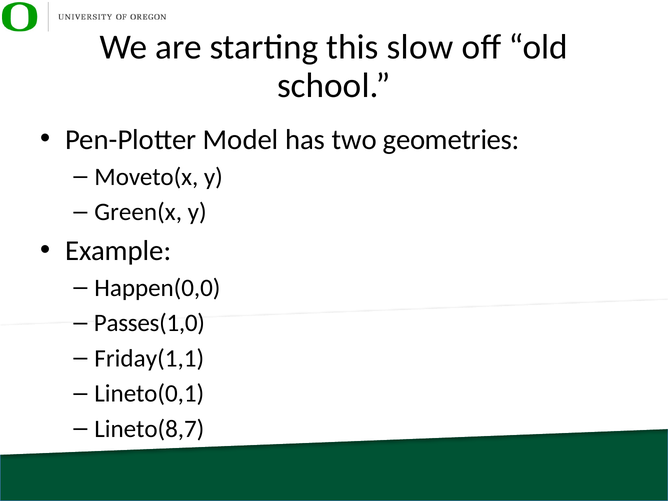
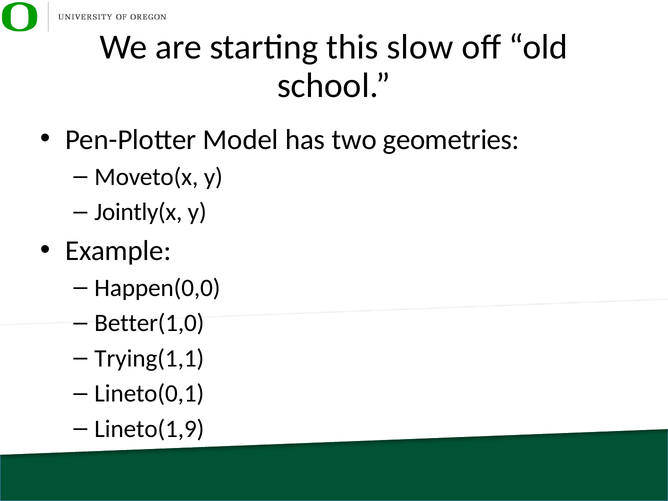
Green(x: Green(x -> Jointly(x (138, 212)
Passes(1,0: Passes(1,0 -> Better(1,0 (149, 323)
Friday(1,1: Friday(1,1 -> Trying(1,1 (149, 358)
Lineto(8,7: Lineto(8,7 -> Lineto(1,9 (149, 429)
